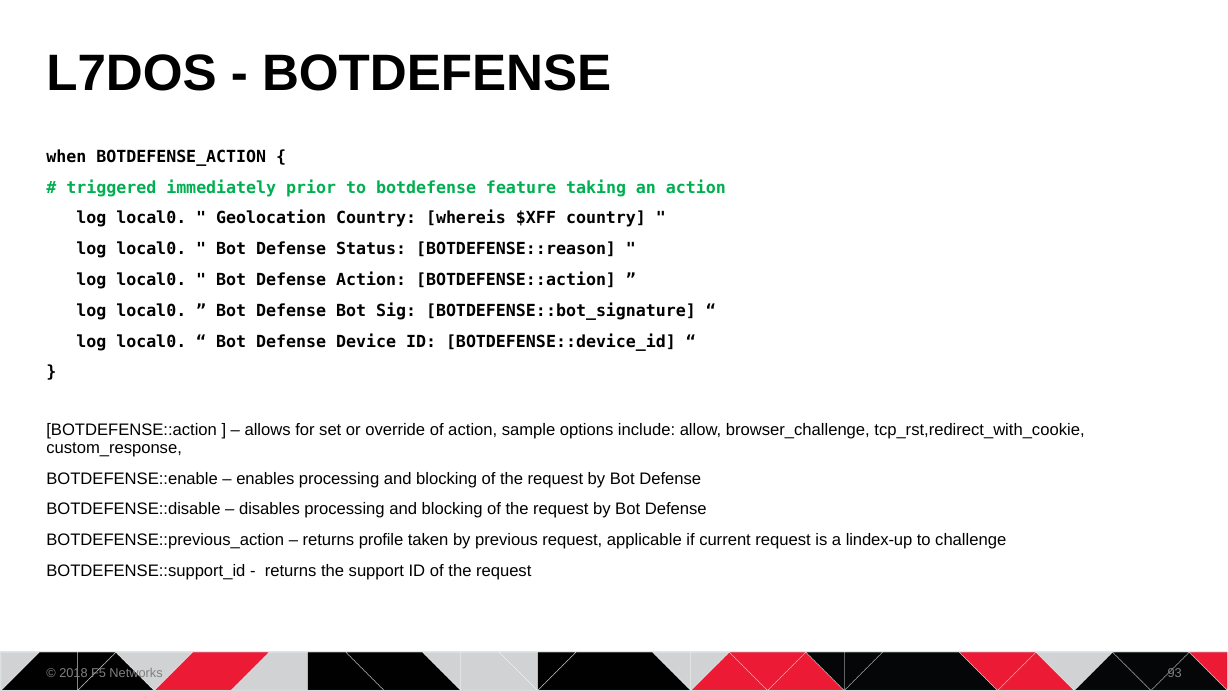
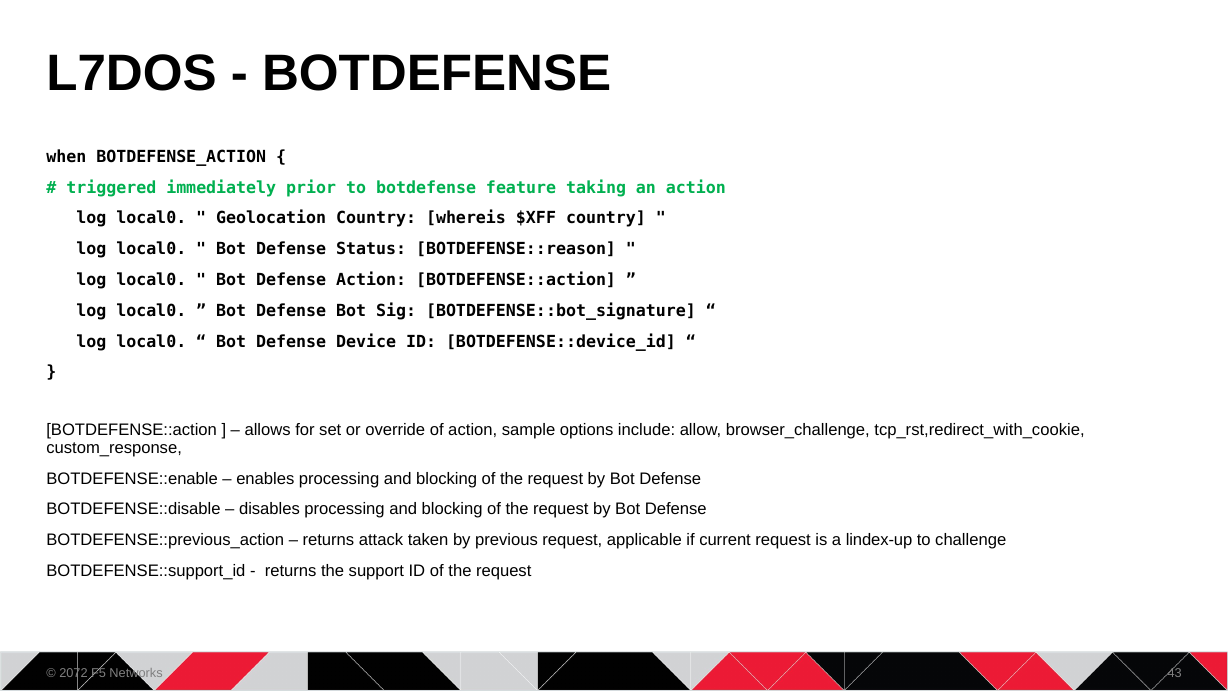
profile: profile -> attack (381, 540)
2018: 2018 -> 2072 (73, 673)
93: 93 -> 43 (1175, 673)
